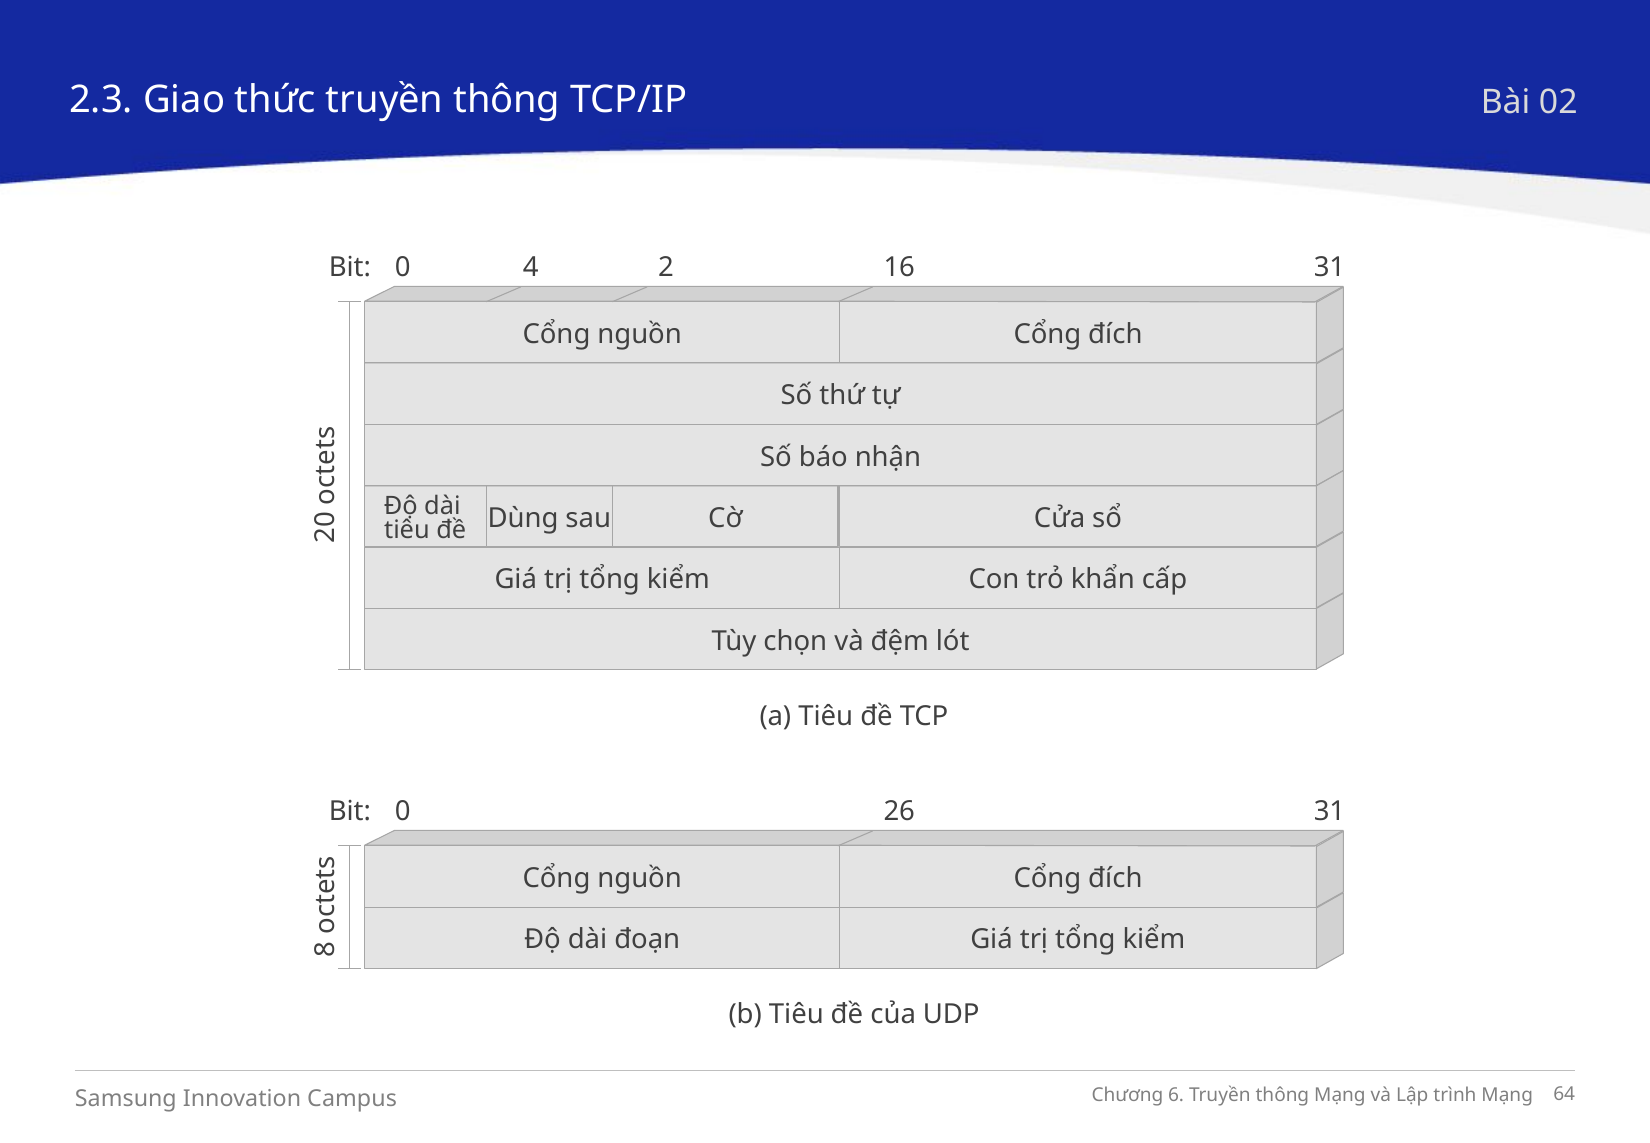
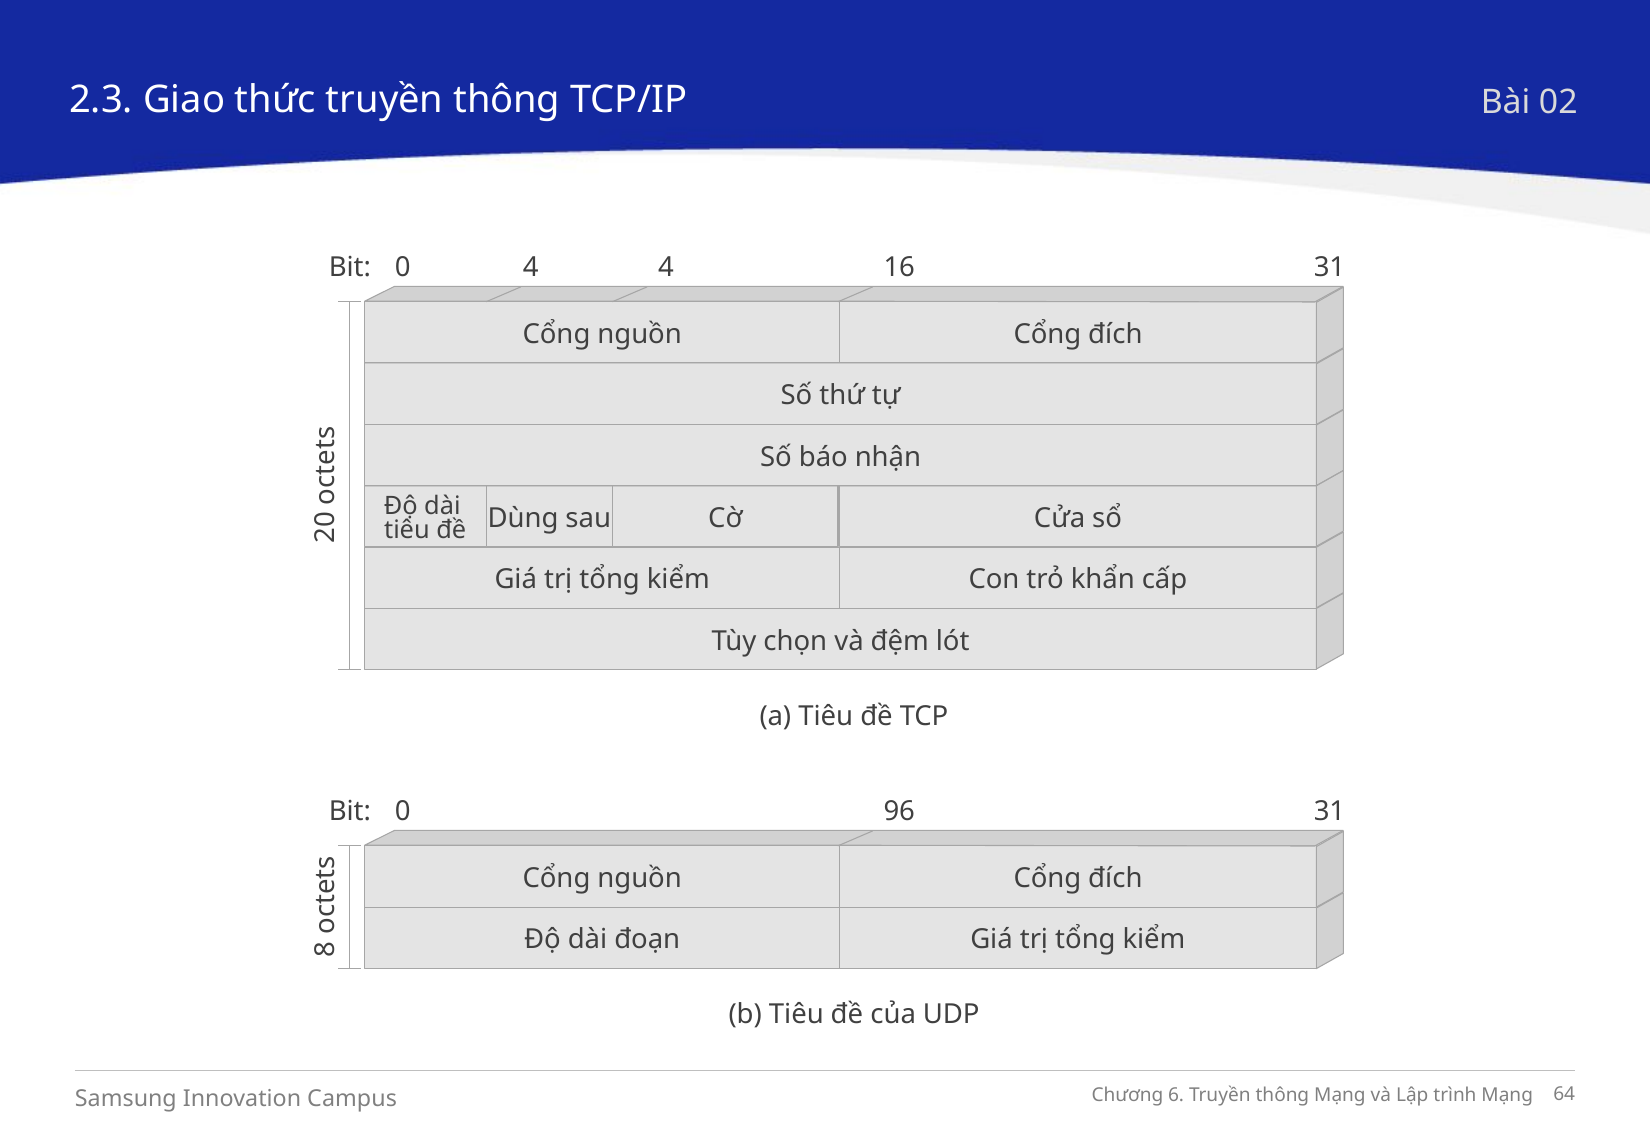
4 2: 2 -> 4 (666, 267)
26: 26 -> 96 (899, 811)
